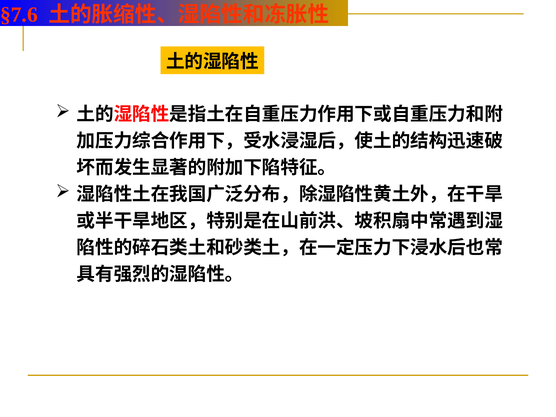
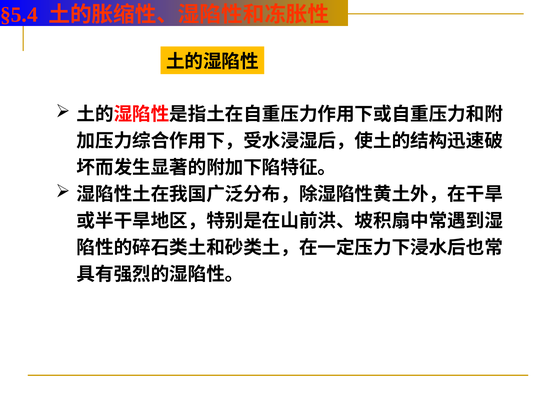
§7.6: §7.6 -> §5.4 (19, 15)
